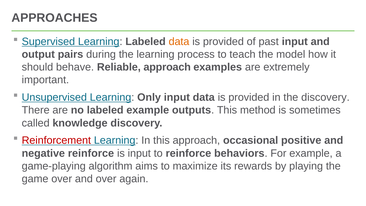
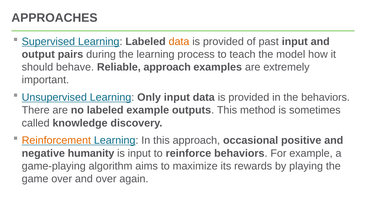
the discovery: discovery -> behaviors (326, 97)
Reinforcement colour: red -> orange (56, 140)
negative reinforce: reinforce -> humanity (91, 153)
